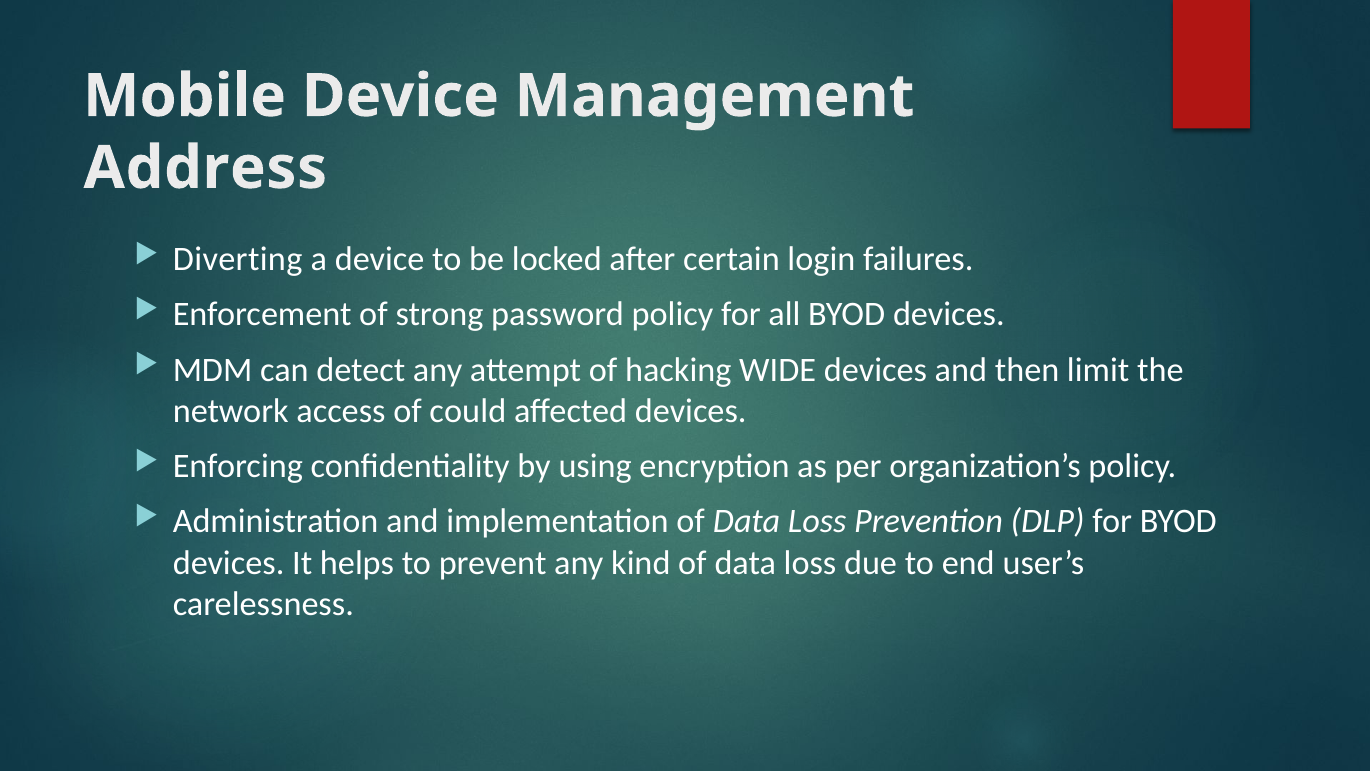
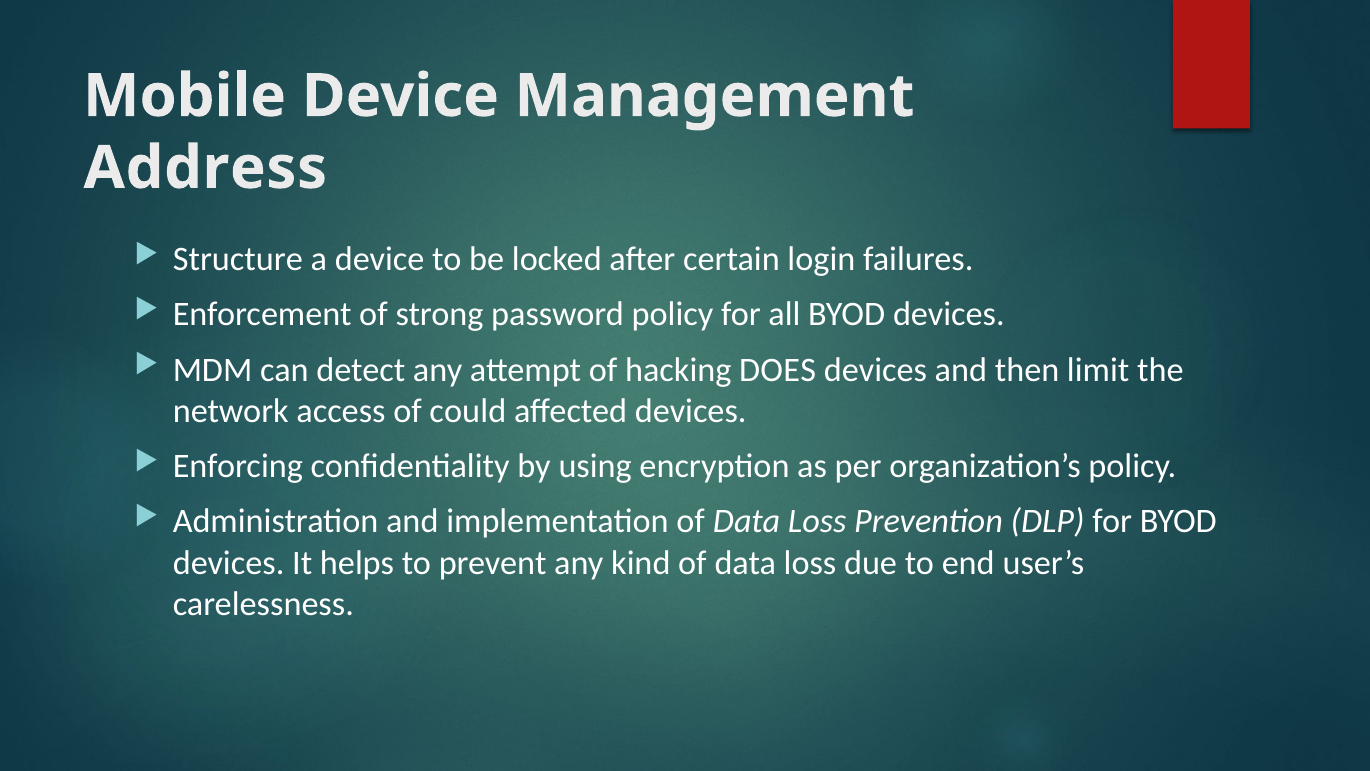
Diverting: Diverting -> Structure (238, 259)
WIDE: WIDE -> DOES (778, 370)
